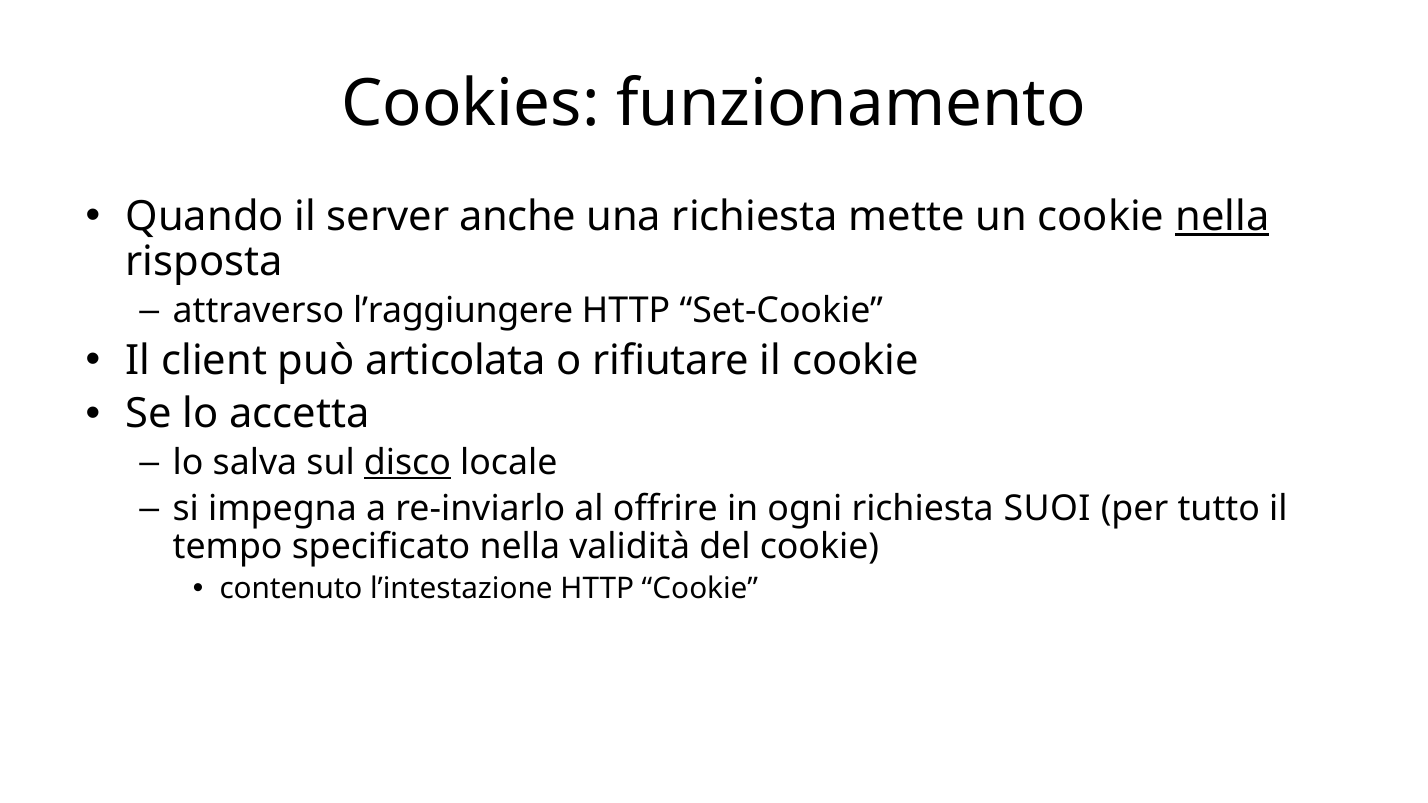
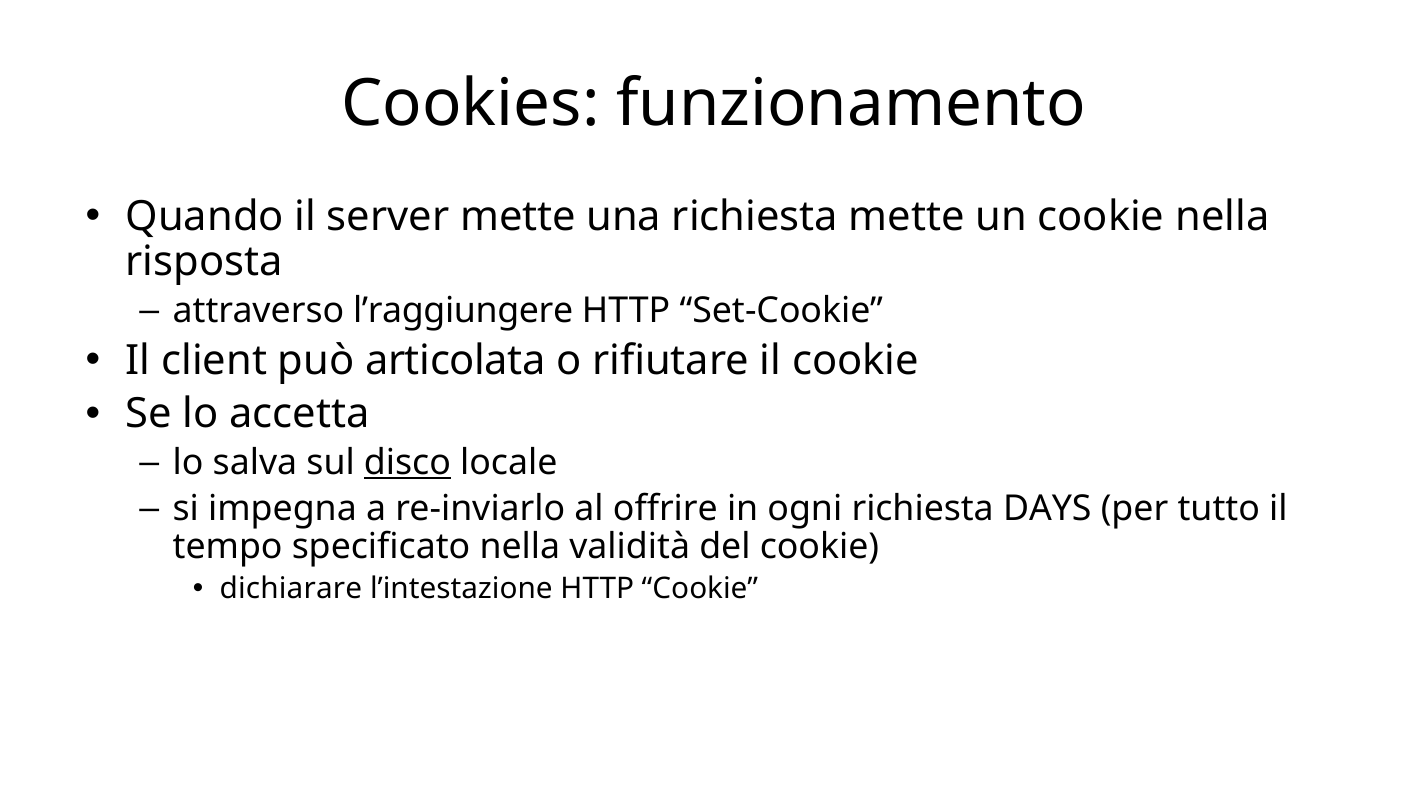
server anche: anche -> mette (518, 217)
nella underline: present -> none (1222, 217)
SUOI: SUOI -> DAYS (1047, 509)
contenuto: contenuto -> dichiarare (291, 589)
